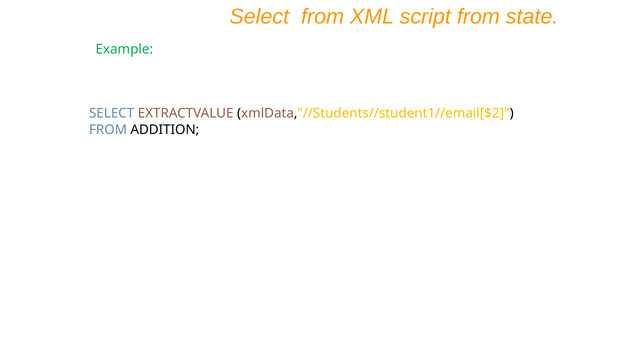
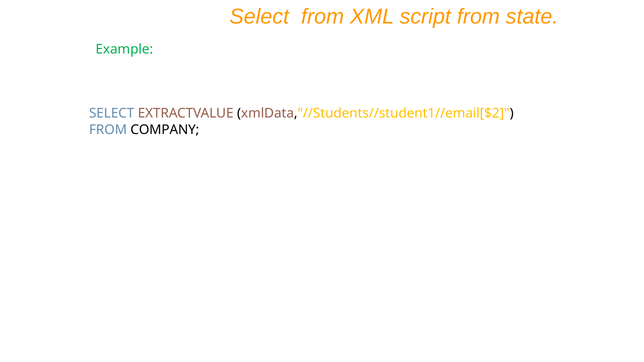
ADDITION: ADDITION -> COMPANY (165, 130)
